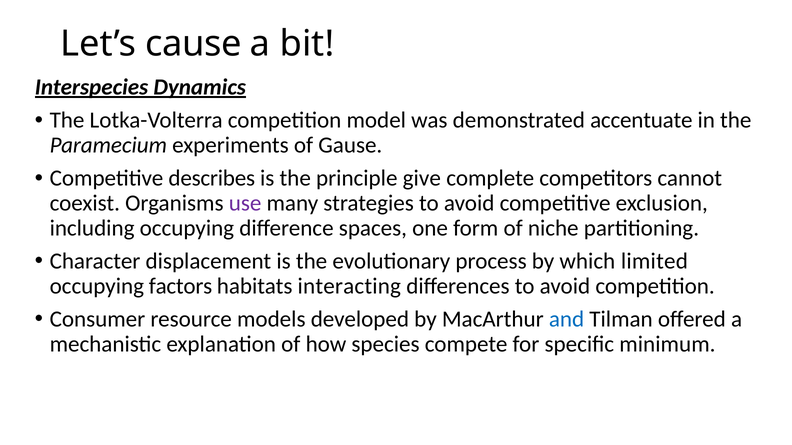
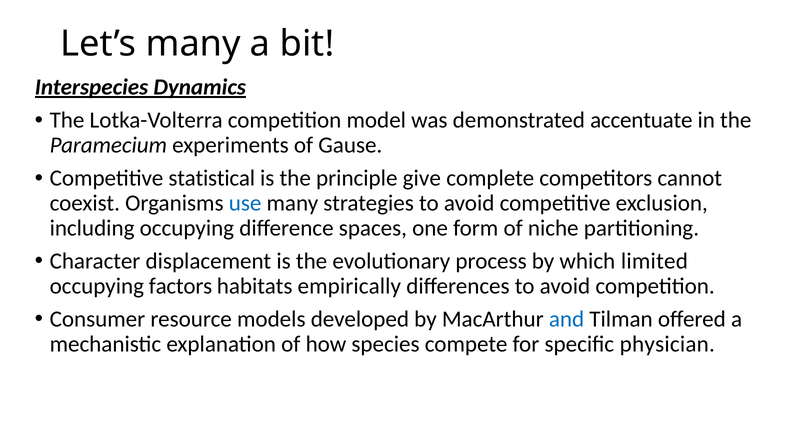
Let’s cause: cause -> many (193, 44)
describes: describes -> statistical (212, 179)
use colour: purple -> blue (245, 203)
interacting: interacting -> empirically (349, 286)
minimum: minimum -> physician (667, 344)
